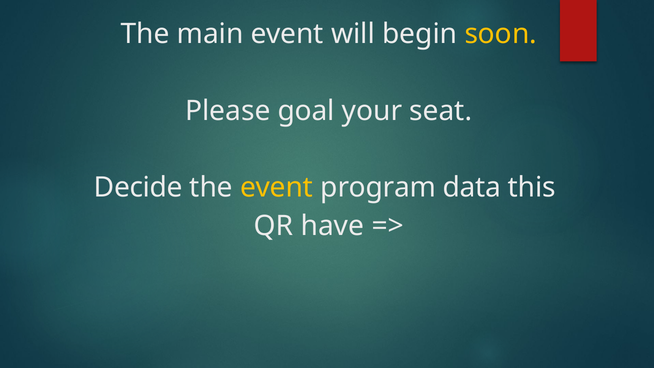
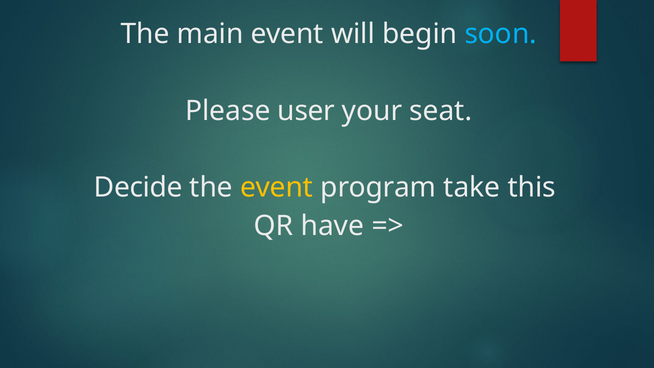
soon colour: yellow -> light blue (501, 34)
goal: goal -> user (306, 111)
data: data -> take (472, 187)
